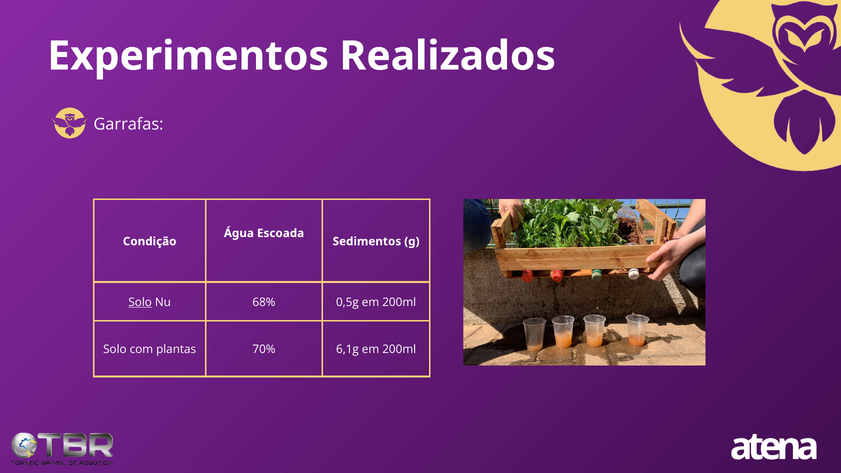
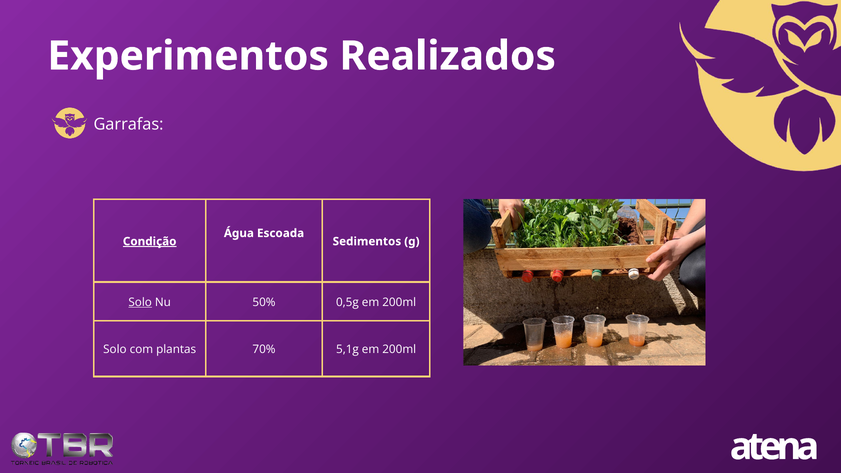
Condição underline: none -> present (150, 241)
68%: 68% -> 50% (264, 302)
6,1g: 6,1g -> 5,1g (347, 350)
